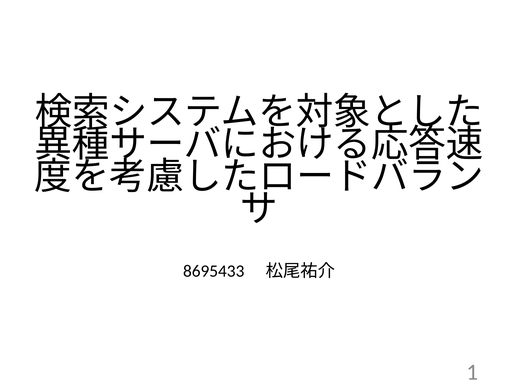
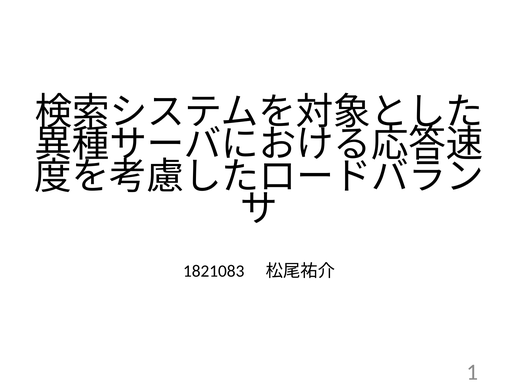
8695433: 8695433 -> 1821083 (214, 271)
